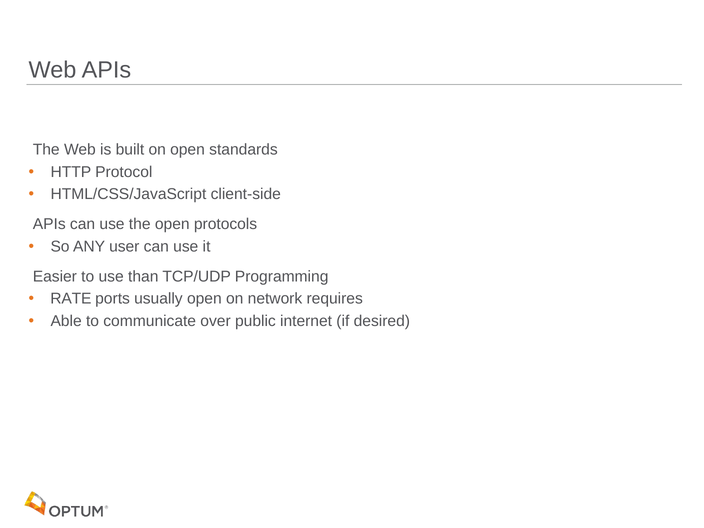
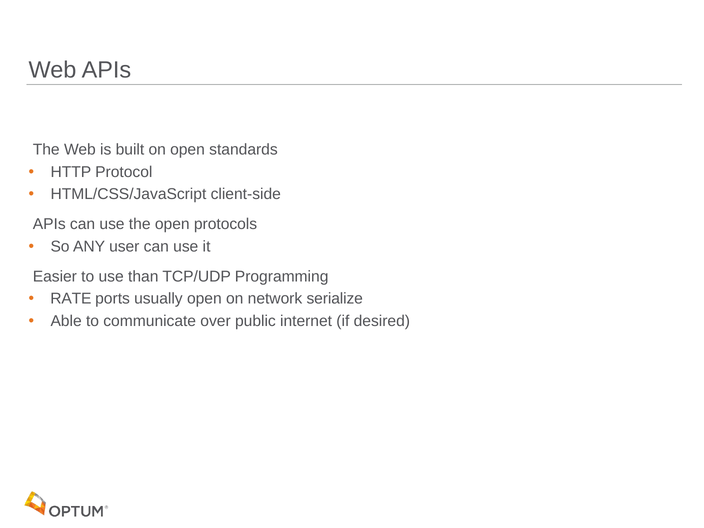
requires: requires -> serialize (335, 299)
